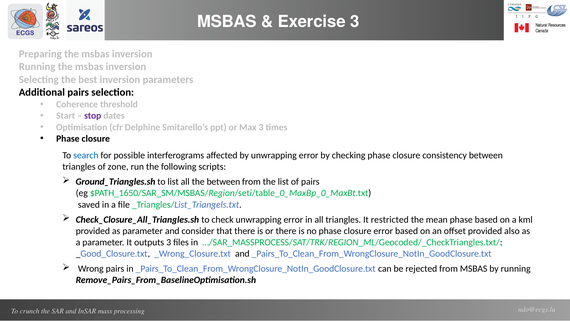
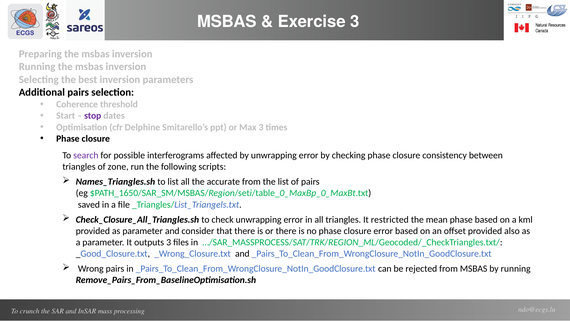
search colour: blue -> purple (86, 155)
Ground_Triangles.sh: Ground_Triangles.sh -> Names_Triangles.sh (115, 182)
the between: between -> accurate (223, 182)
